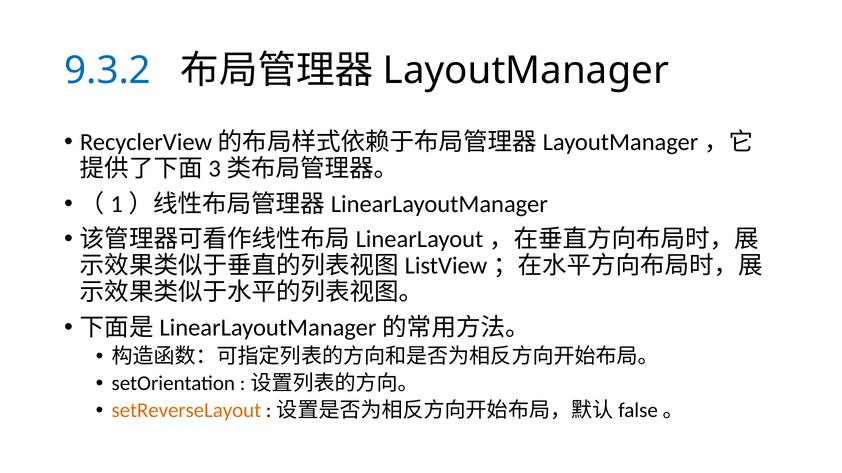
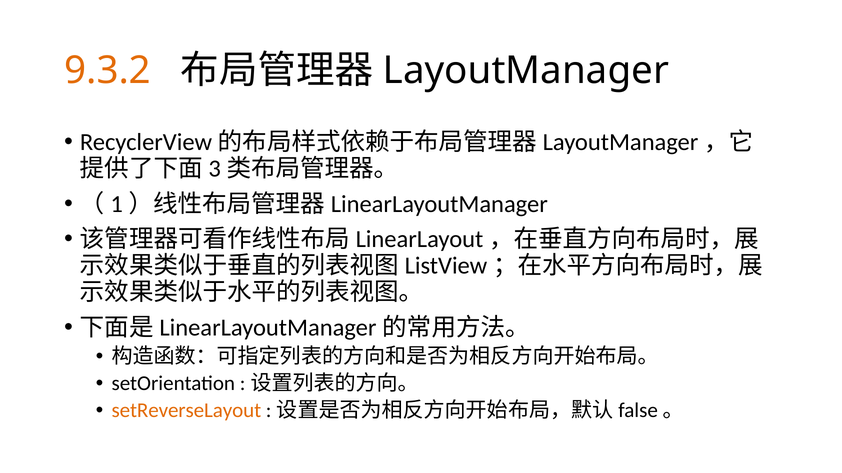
9.3.2 colour: blue -> orange (108, 71)
